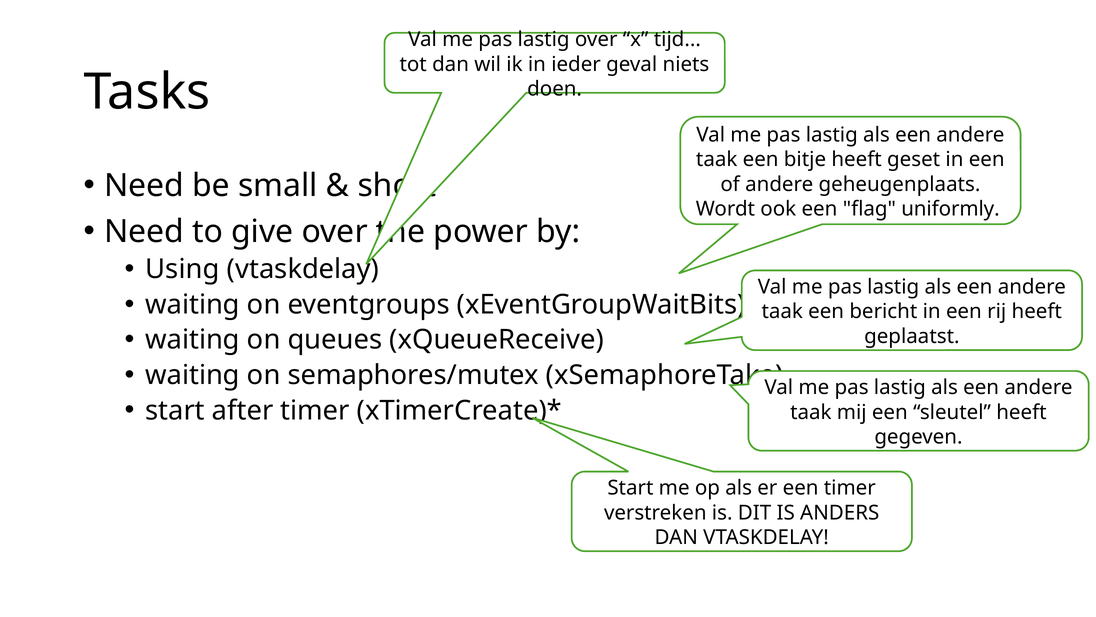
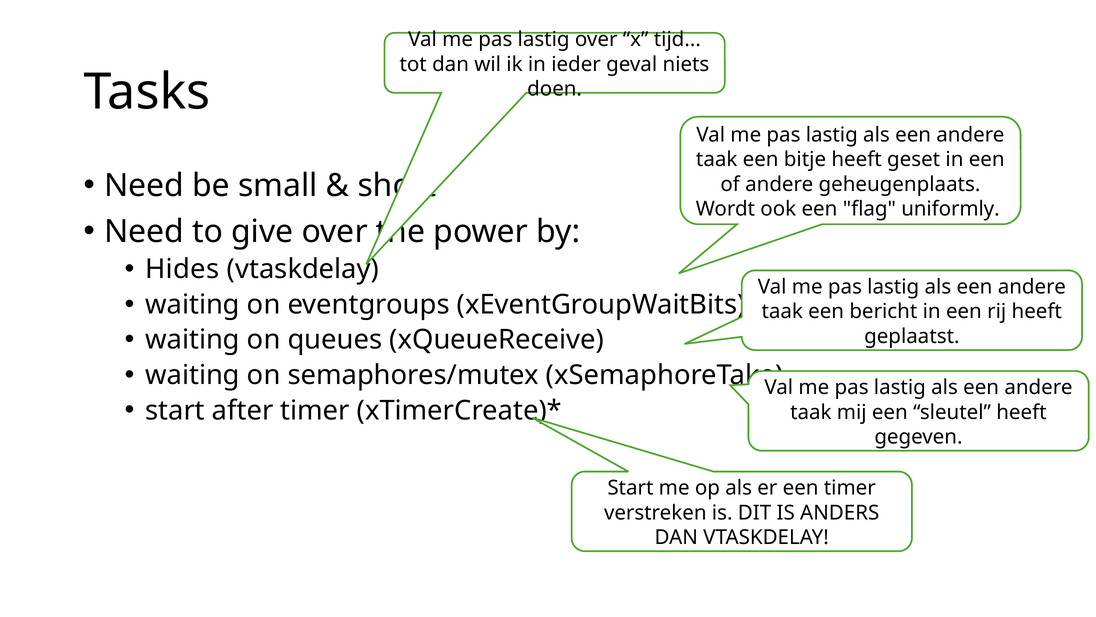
Using: Using -> Hides (182, 269)
